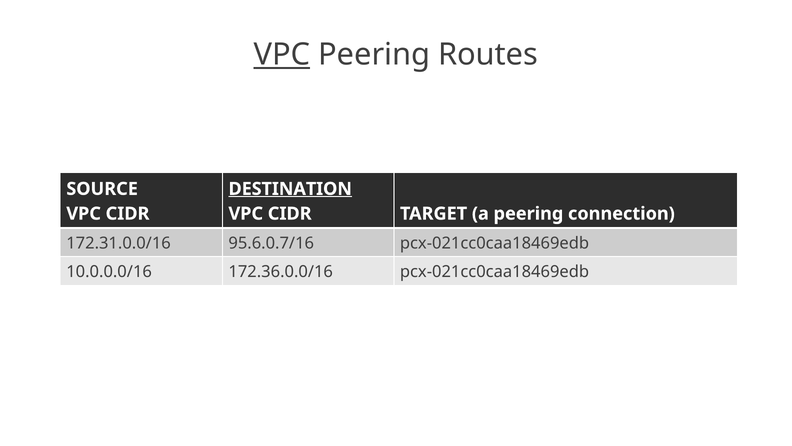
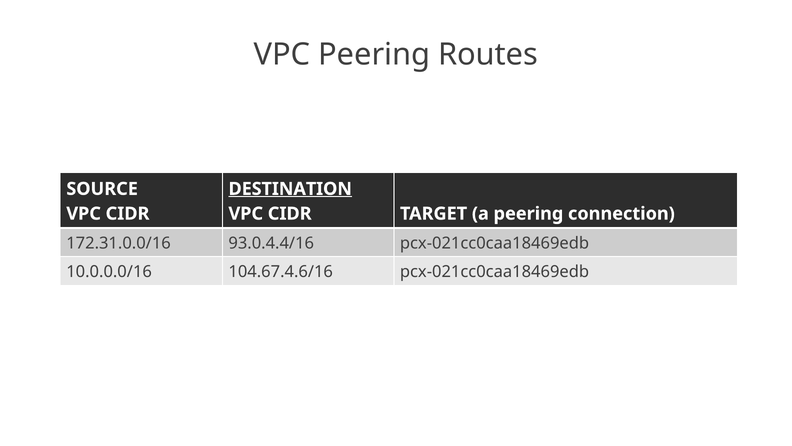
VPC underline: present -> none (282, 55)
95.6.0.7/16: 95.6.0.7/16 -> 93.0.4.4/16 (271, 243)
172.36.0.0/16: 172.36.0.0/16 -> 104.67.4.6/16 (281, 272)
